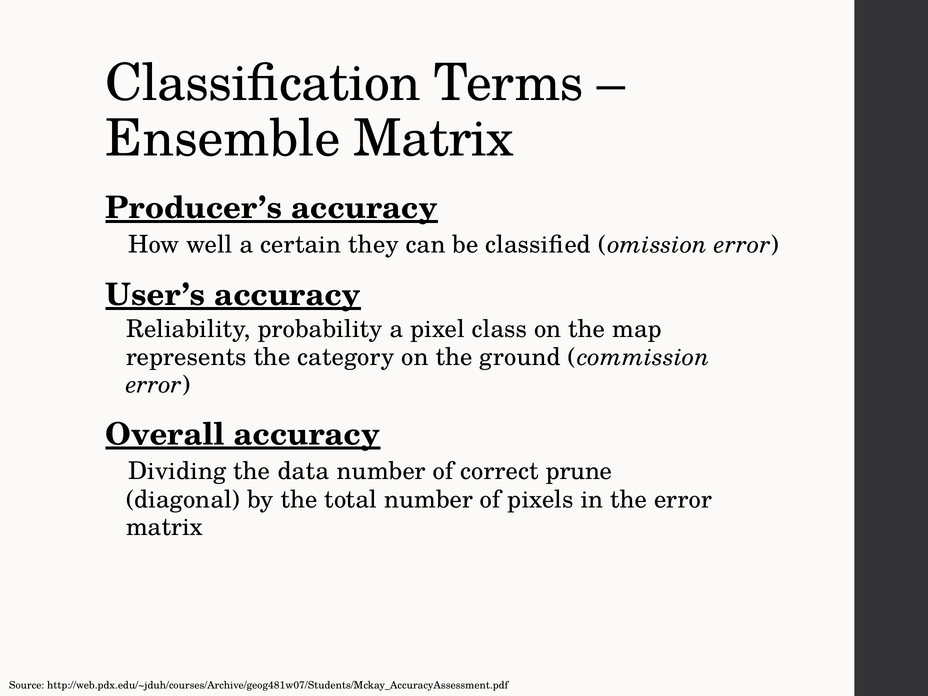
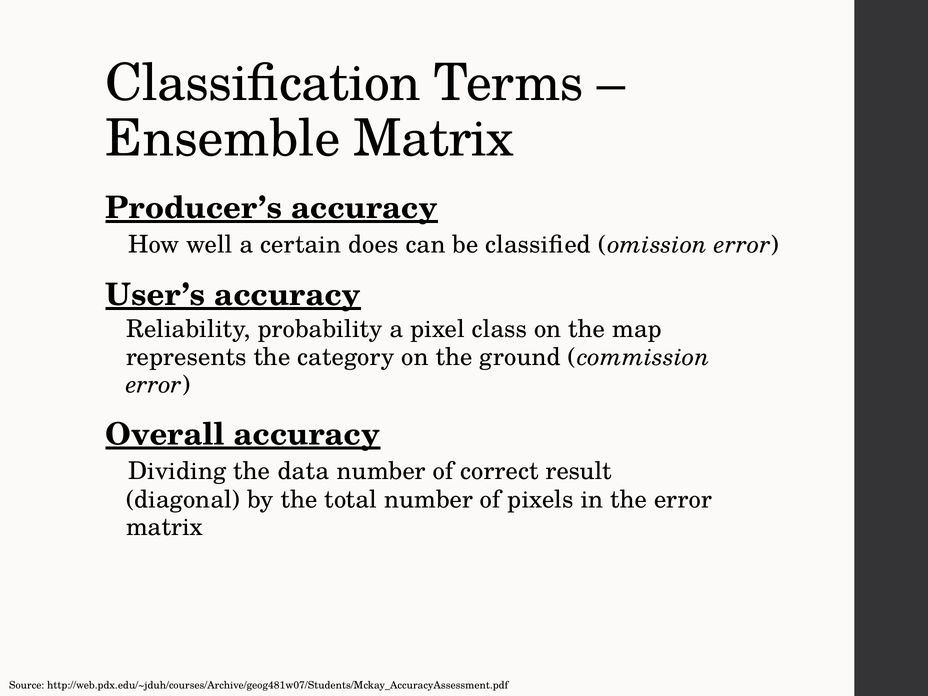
they: they -> does (373, 245)
prune: prune -> result (579, 471)
